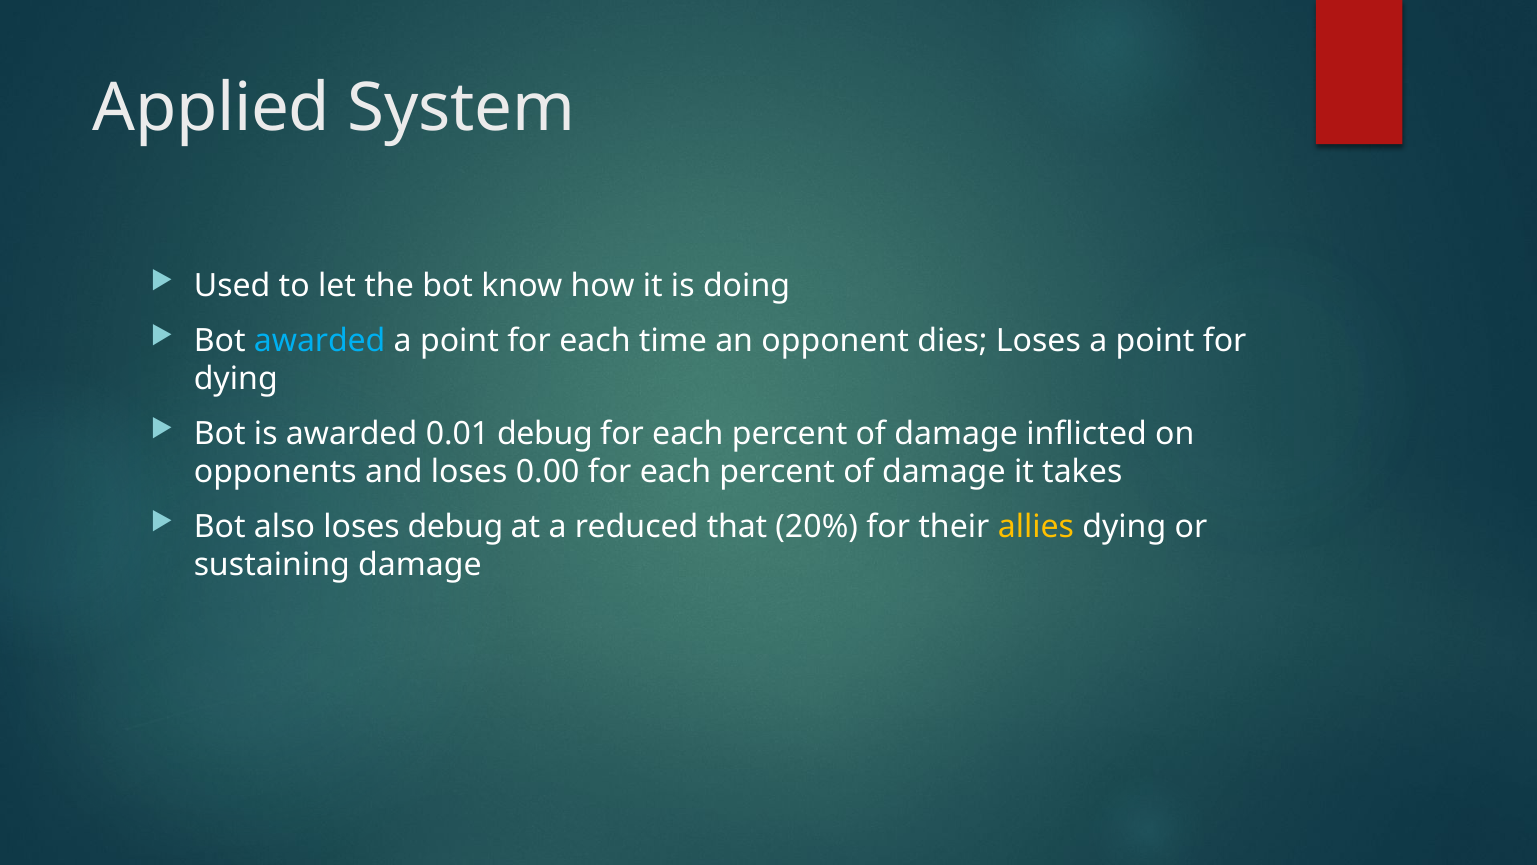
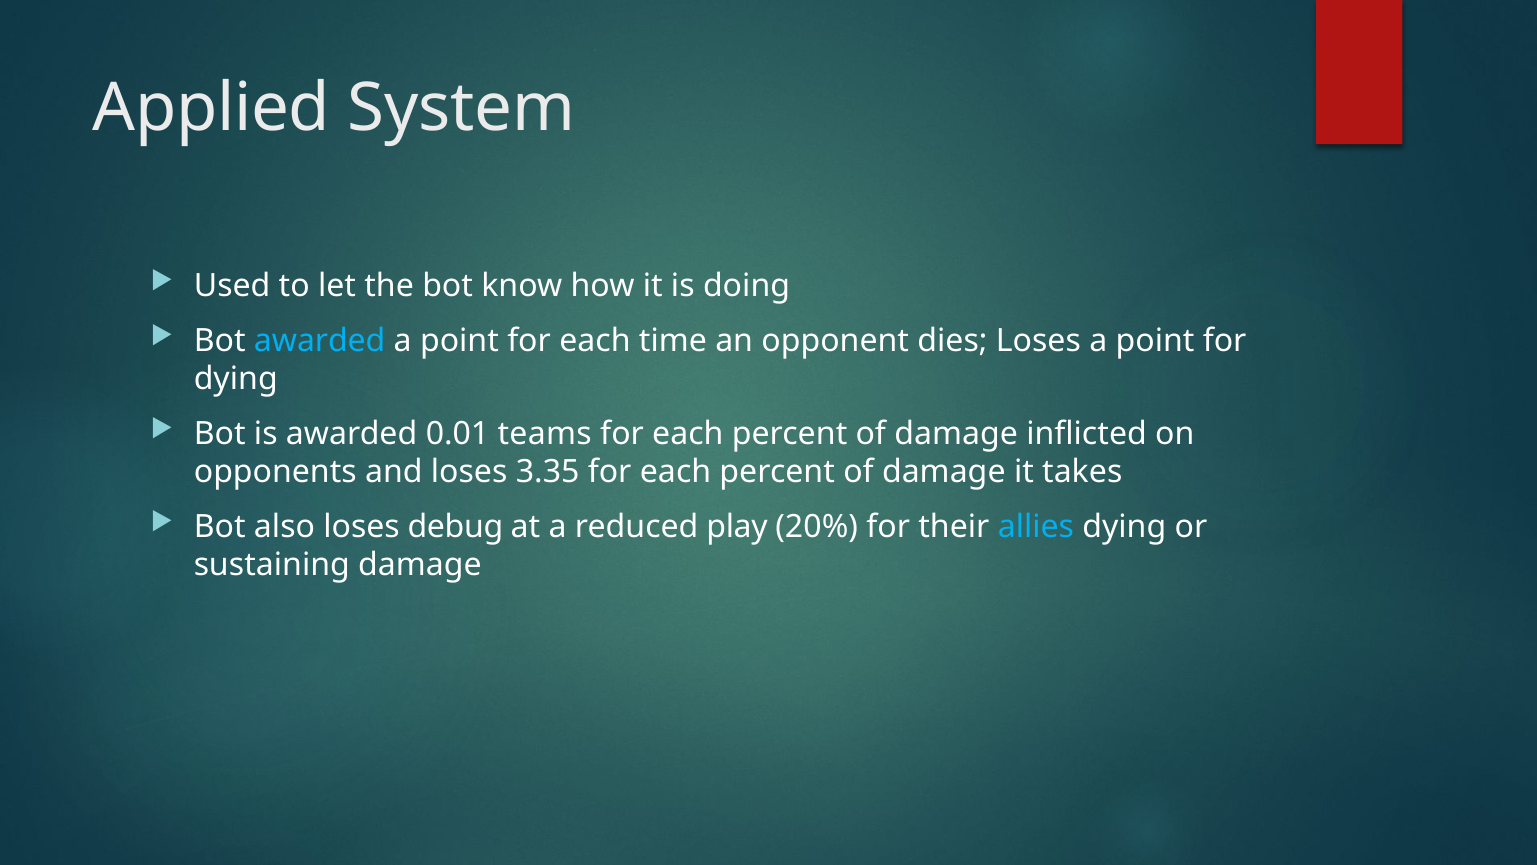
0.01 debug: debug -> teams (545, 434)
0.00: 0.00 -> 3.35 (548, 472)
that: that -> play (737, 526)
allies colour: yellow -> light blue (1036, 526)
